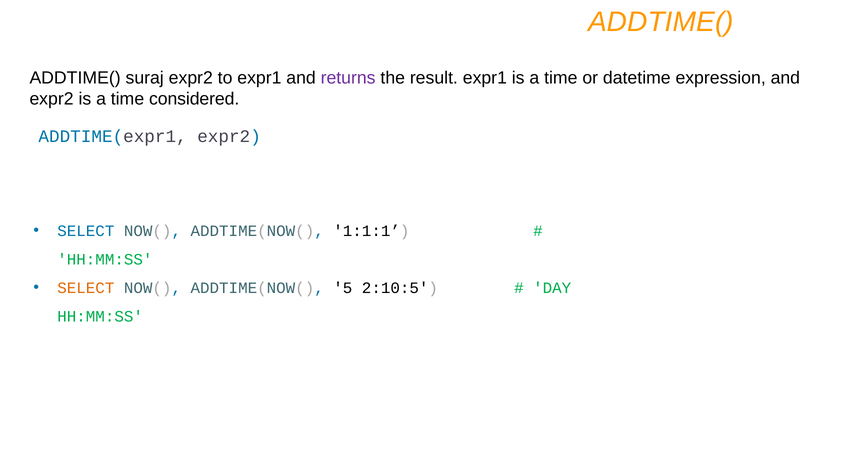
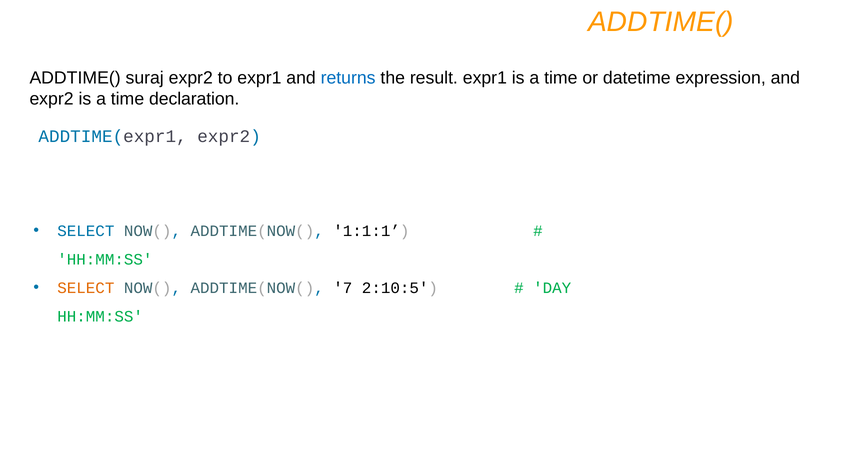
returns colour: purple -> blue (348, 78)
considered: considered -> declaration (194, 99)
5: 5 -> 7 (343, 288)
